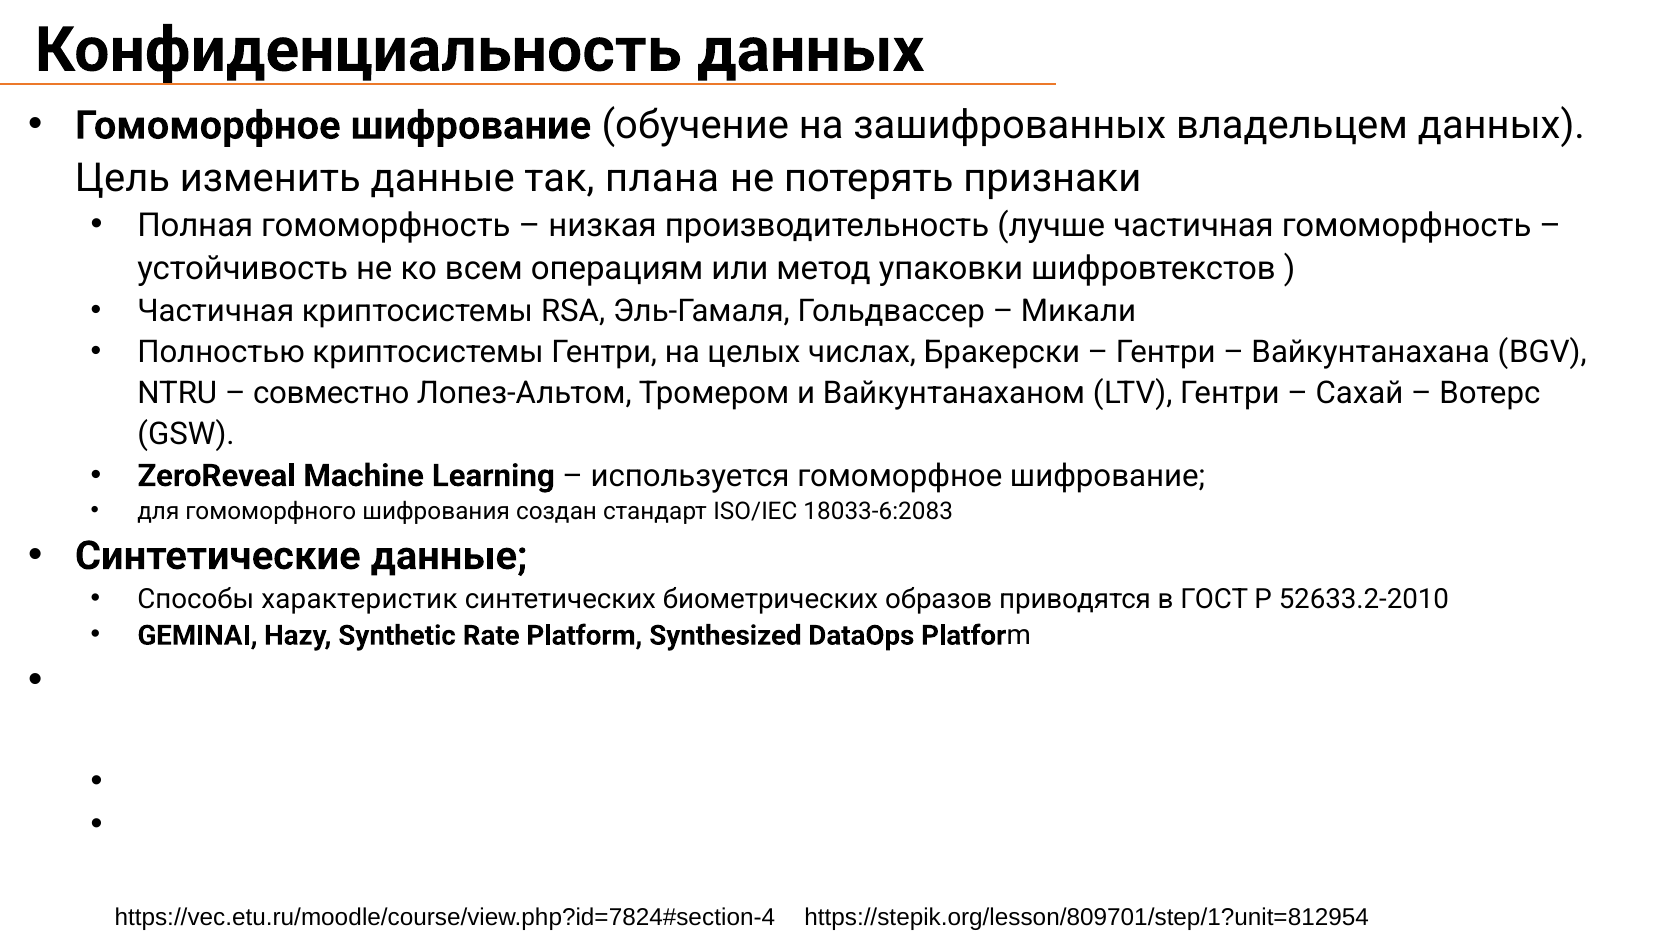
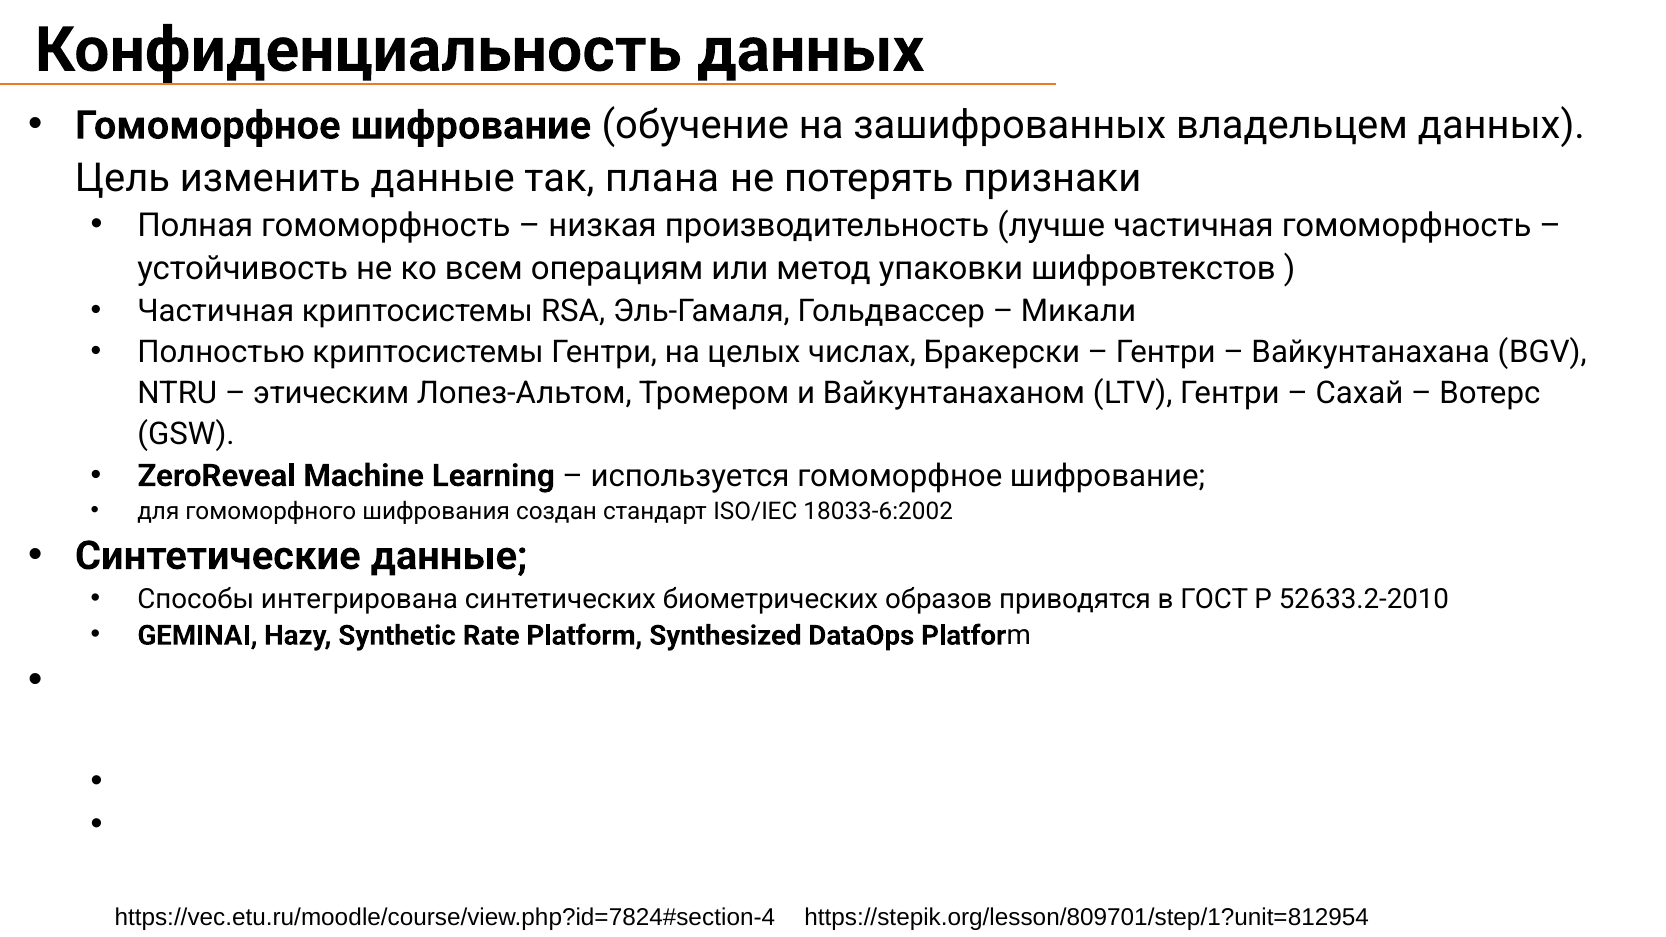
совместно: совместно -> этическим (331, 393)
18033-6:2083: 18033-6:2083 -> 18033-6:2002 (878, 512)
характеристик: характеристик -> интегрирована (360, 599)
